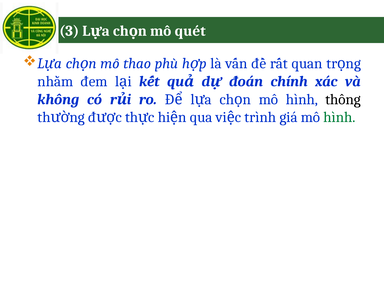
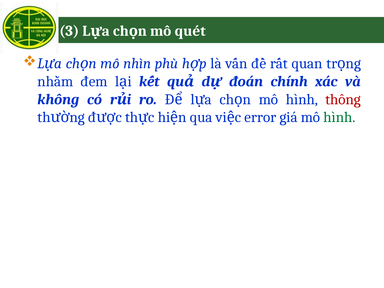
thao: thao -> nhìn (137, 64)
thông colour: black -> red (343, 99)
trình: trình -> error (260, 117)
